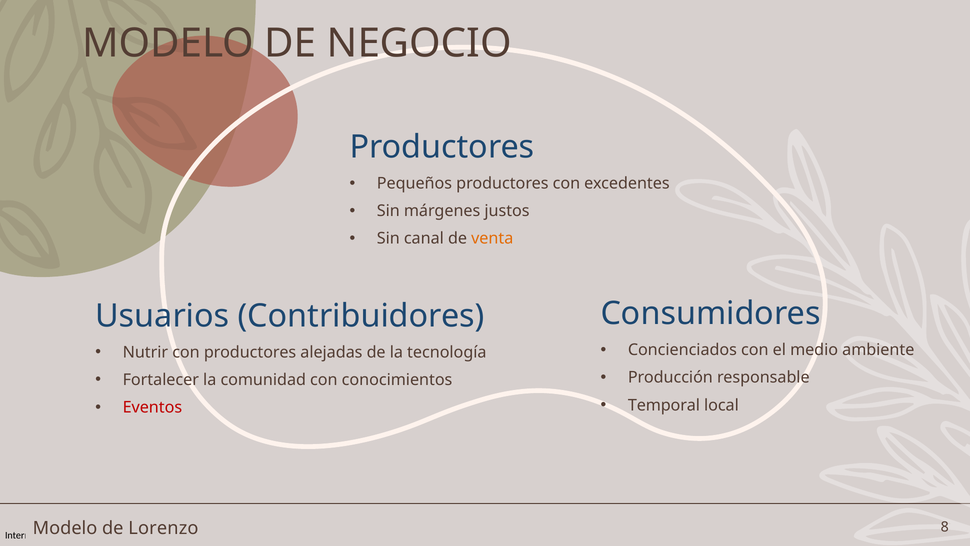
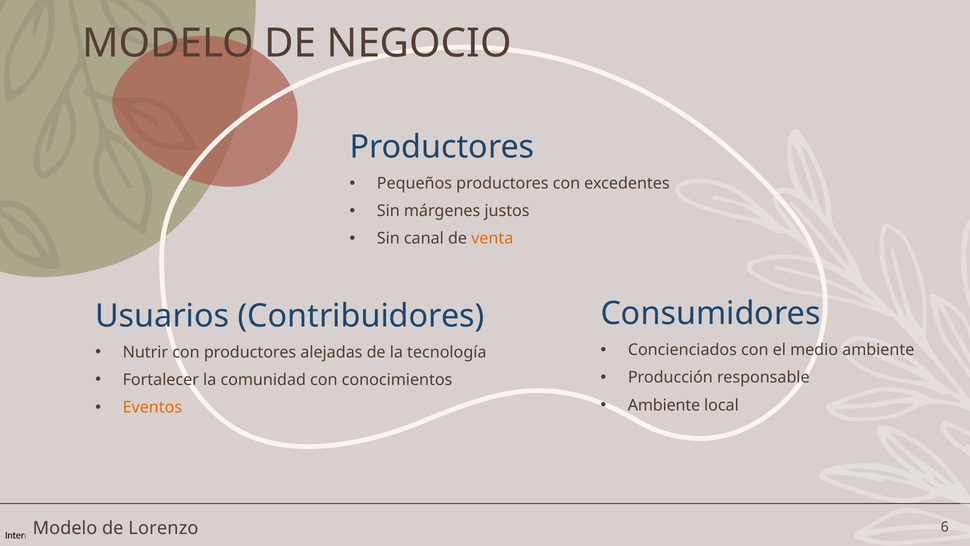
Temporal: Temporal -> Ambiente (664, 405)
Eventos colour: red -> orange (152, 407)
8: 8 -> 6 (945, 527)
